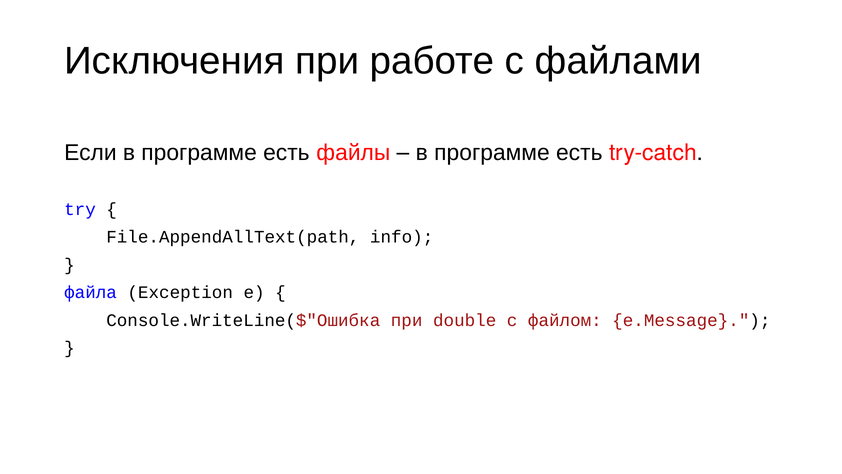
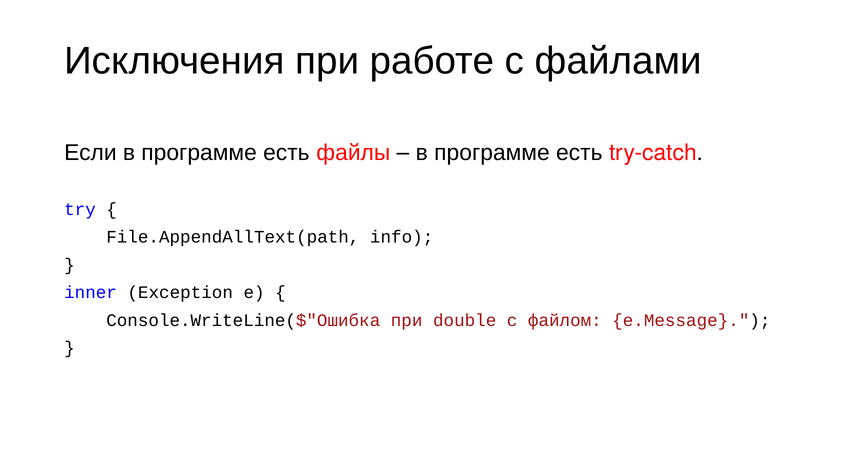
файла: файла -> inner (91, 292)
